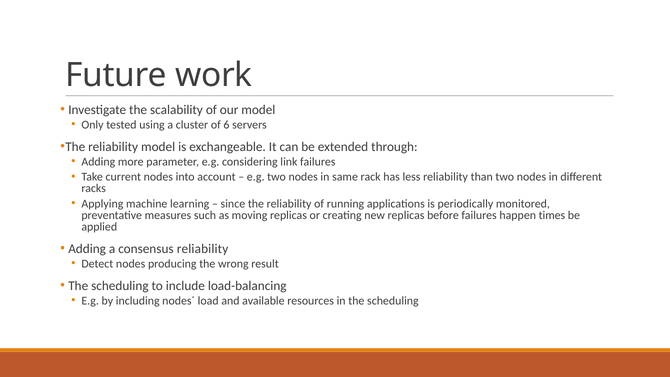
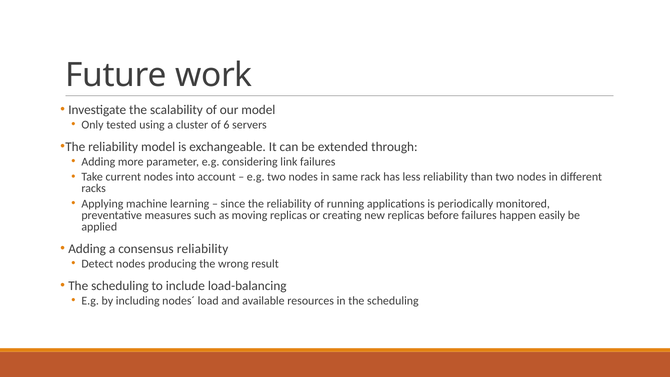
times: times -> easily (552, 215)
